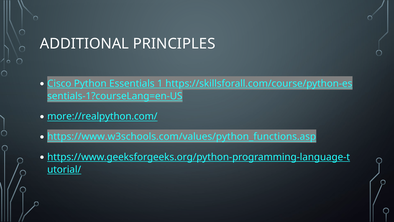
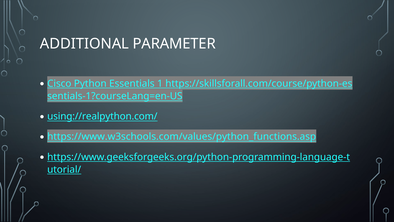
PRINCIPLES: PRINCIPLES -> PARAMETER (174, 44)
more://realpython.com/: more://realpython.com/ -> using://realpython.com/ (102, 116)
